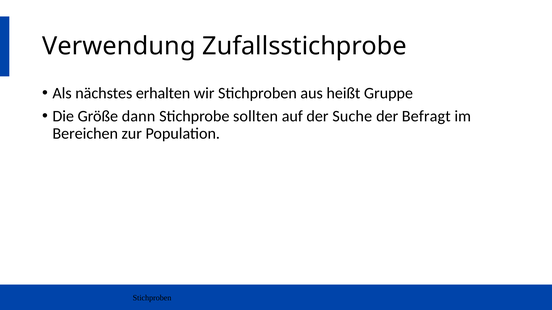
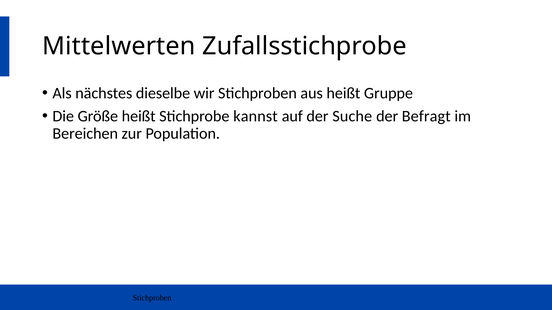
Verwendung: Verwendung -> Mittelwerten (119, 46)
erhalten: erhalten -> dieselbe (163, 93)
Größe dann: dann -> heißt (139, 116)
sollten: sollten -> kannst (256, 116)
